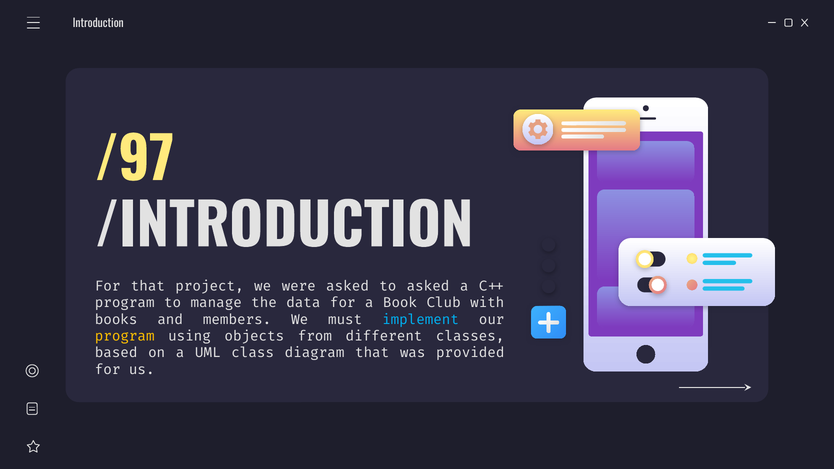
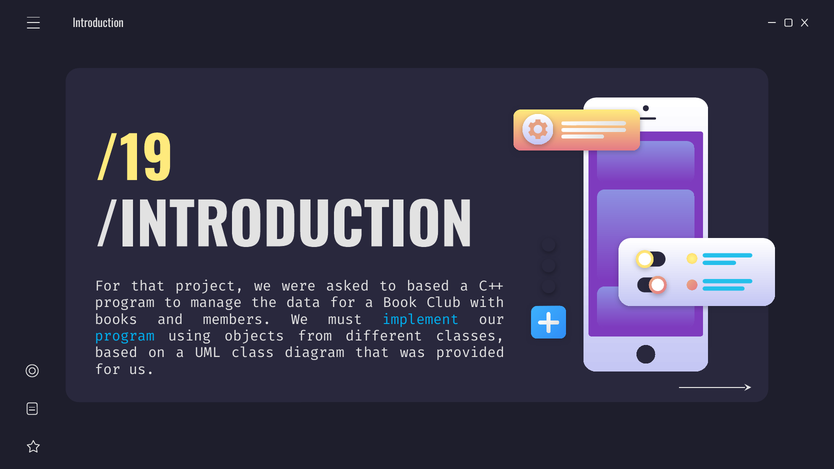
/97: /97 -> /19 (134, 161)
to asked: asked -> based (428, 286)
program colour: yellow -> light blue (125, 336)
